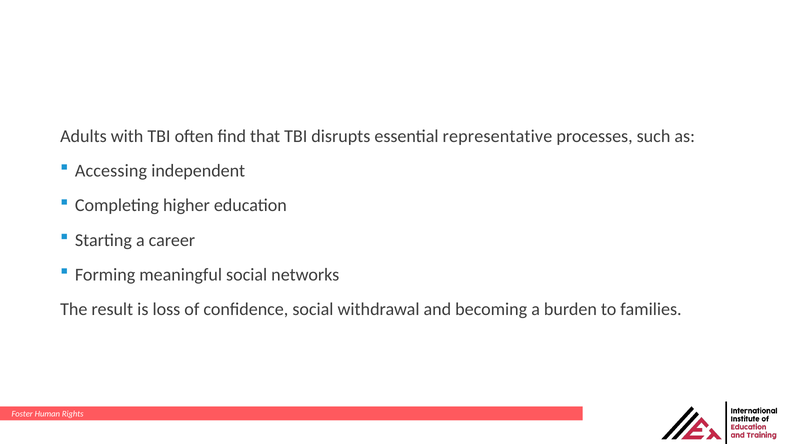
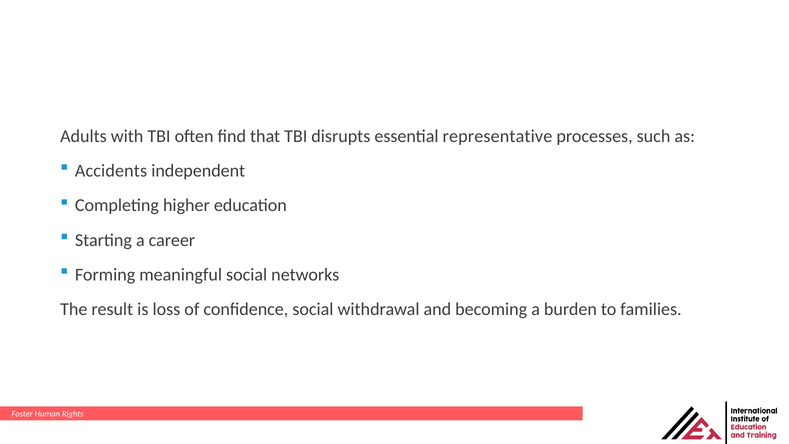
Accessing: Accessing -> Accidents (111, 171)
